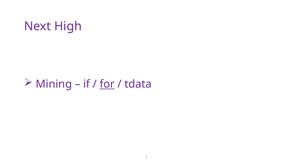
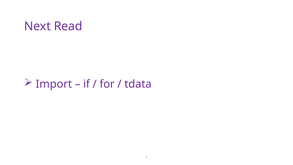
High: High -> Read (68, 26)
Mining: Mining -> Import (54, 84)
for underline: present -> none (107, 84)
